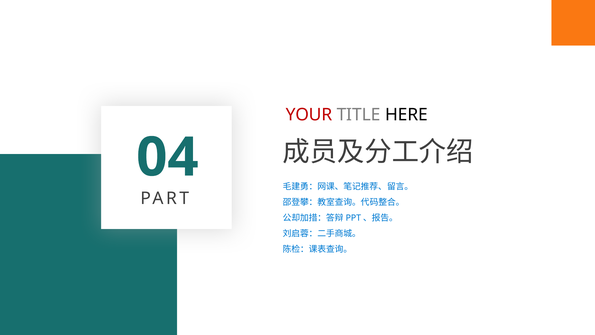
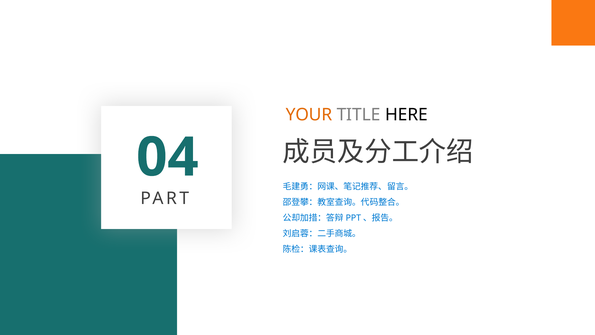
YOUR colour: red -> orange (309, 115)
